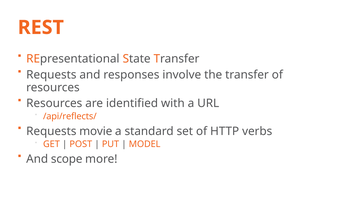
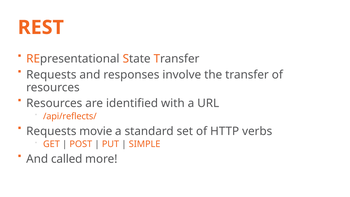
MODEL: MODEL -> SIMPLE (145, 144)
scope: scope -> called (67, 159)
